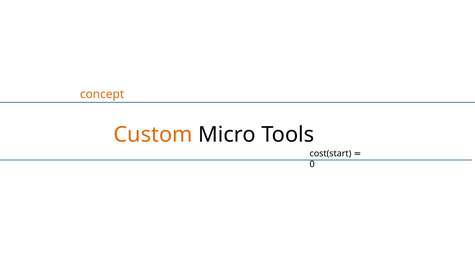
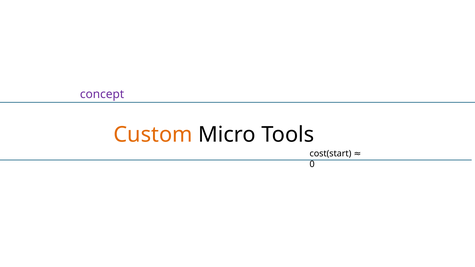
concept colour: orange -> purple (102, 94)
